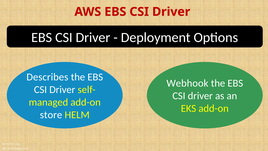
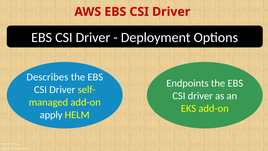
Webhook: Webhook -> Endpoints (188, 83)
store: store -> apply (51, 115)
